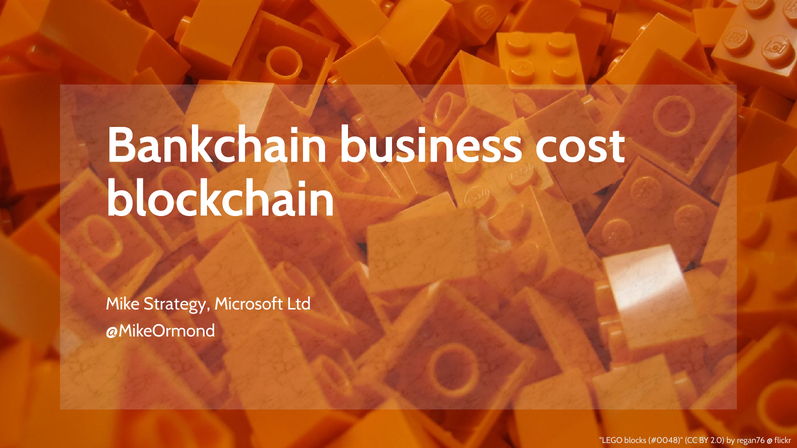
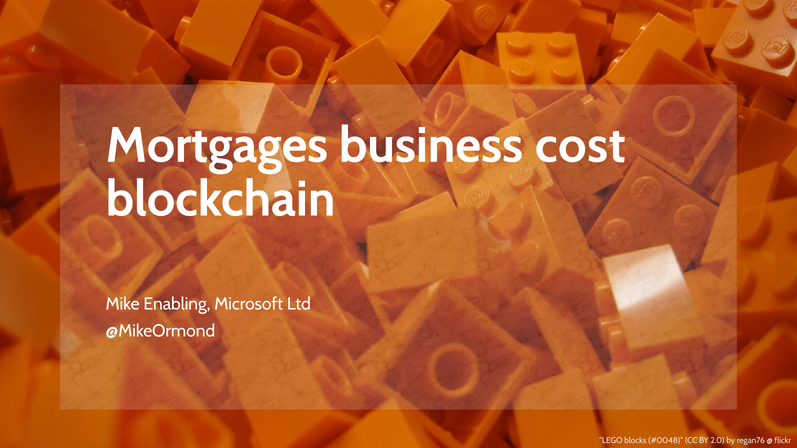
Bankchain: Bankchain -> Mortgages (217, 145)
Strategy: Strategy -> Enabling (177, 304)
